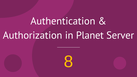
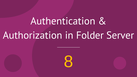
Planet: Planet -> Folder (90, 35)
